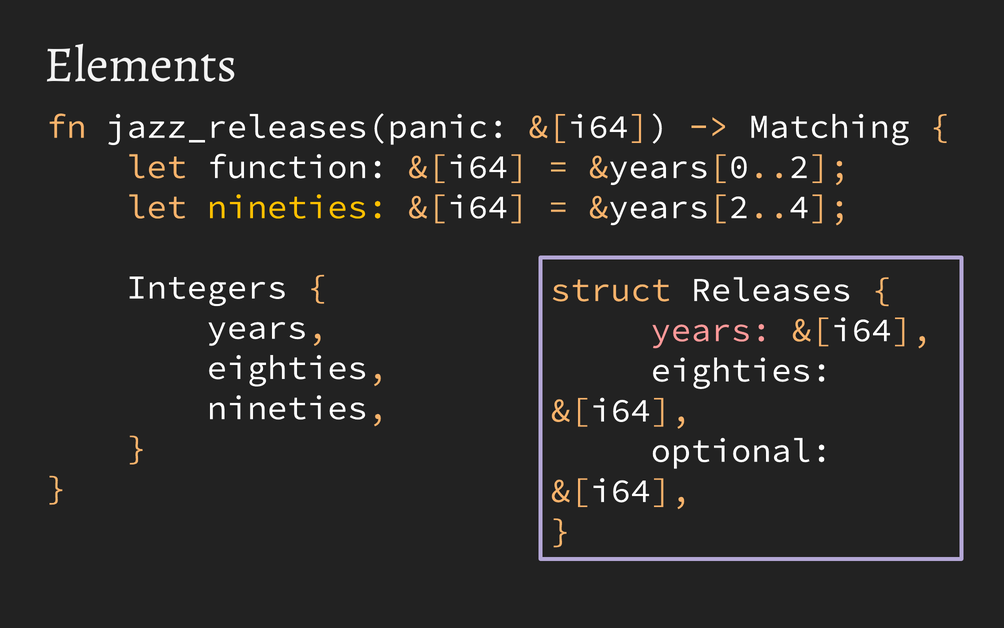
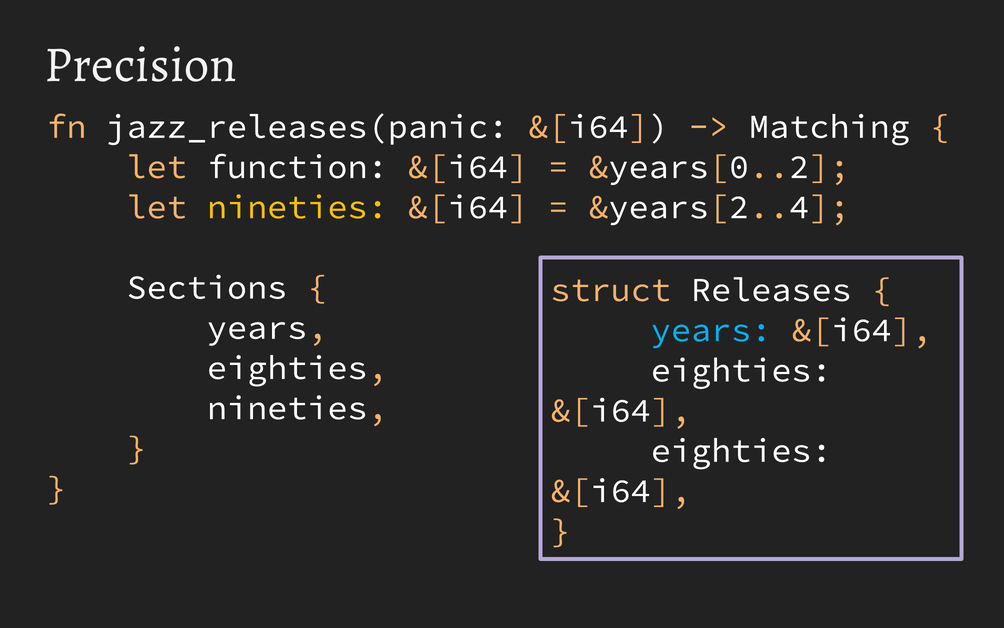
Elements: Elements -> Precision (141, 64)
Integers: Integers -> Sections (207, 287)
years colour: pink -> light blue (711, 330)
optional: optional -> eighties (741, 450)
